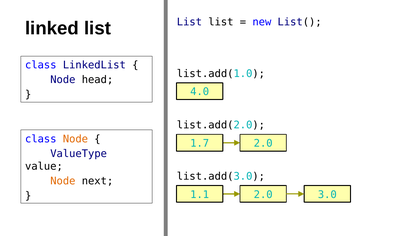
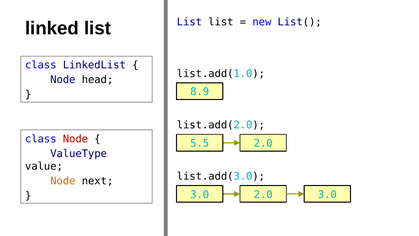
4.0: 4.0 -> 8.9 (200, 92)
Node colour: orange -> red (75, 139)
1.7: 1.7 -> 5.5 (200, 143)
1.1: 1.1 -> 3.0 (200, 194)
